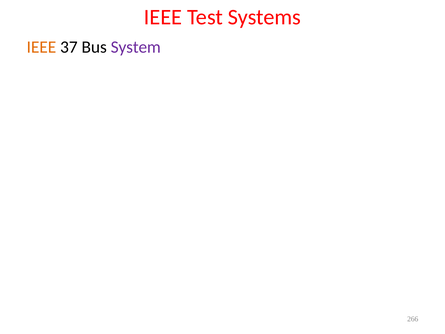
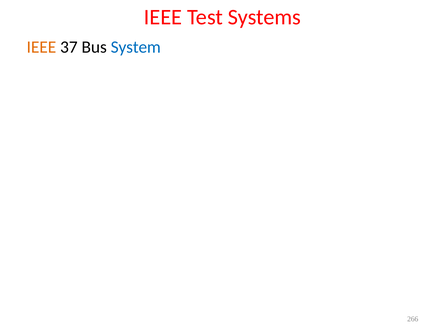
System colour: purple -> blue (136, 47)
